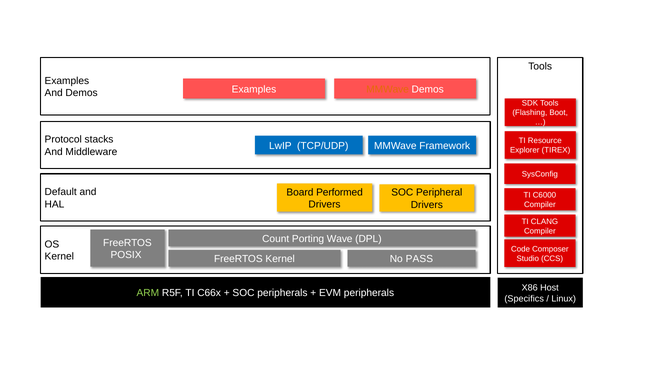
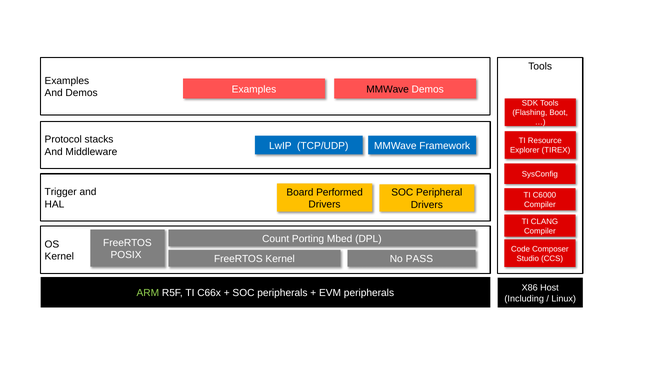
MMWave colour: orange -> black (388, 89)
Default: Default -> Trigger (61, 192)
Wave: Wave -> Mbed (340, 239)
Specifics: Specifics -> Including (524, 299)
